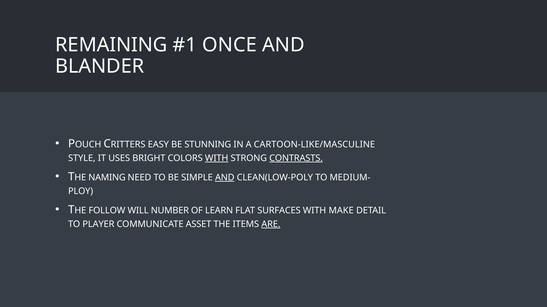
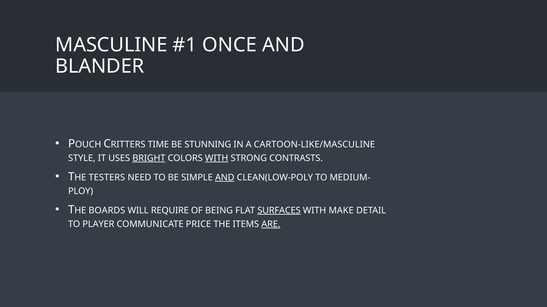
REMAINING: REMAINING -> MASCULINE (111, 45)
EASY: EASY -> TIME (158, 145)
BRIGHT underline: none -> present (149, 158)
CONTRASTS underline: present -> none (296, 158)
NAMING: NAMING -> TESTERS (107, 178)
FOLLOW: FOLLOW -> BOARDS (107, 211)
NUMBER: NUMBER -> REQUIRE (170, 211)
LEARN: LEARN -> BEING (219, 211)
SURFACES underline: none -> present (279, 211)
ASSET: ASSET -> PRICE (198, 225)
